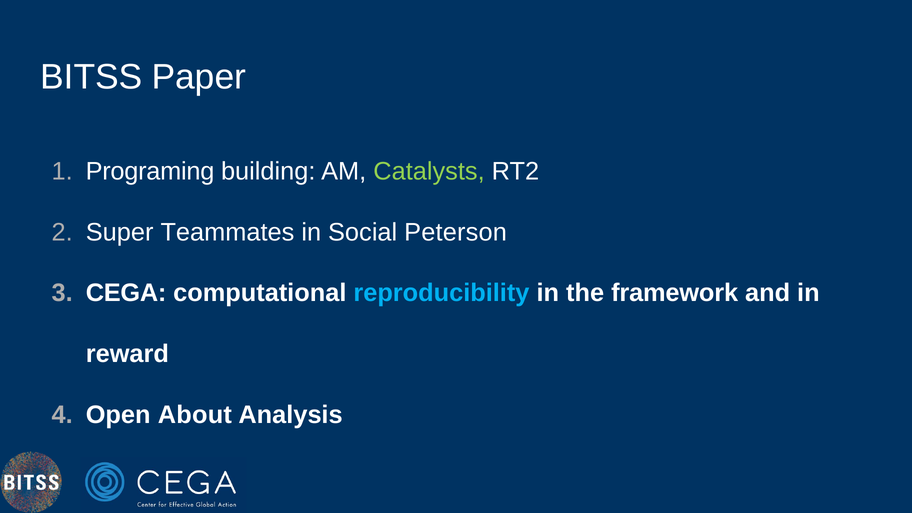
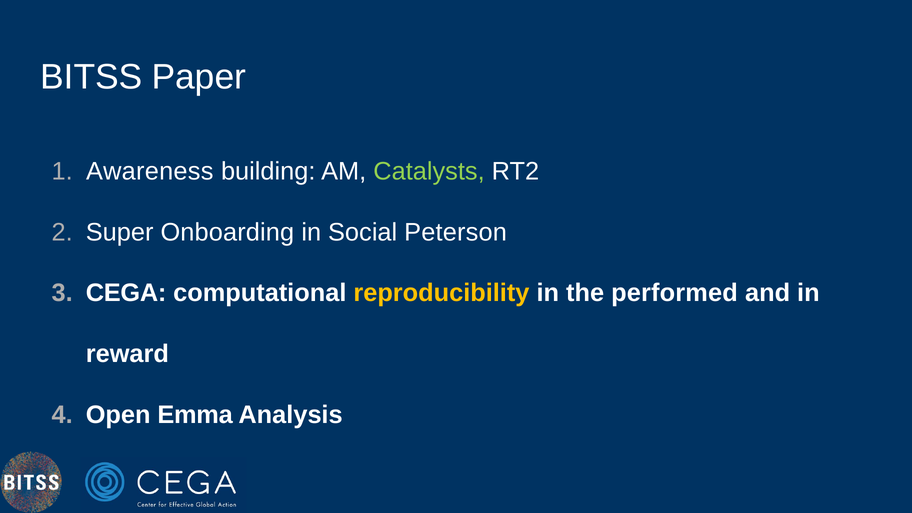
Programing: Programing -> Awareness (150, 171)
Teammates: Teammates -> Onboarding (227, 232)
reproducibility colour: light blue -> yellow (441, 293)
framework: framework -> performed (674, 293)
About: About -> Emma (195, 415)
